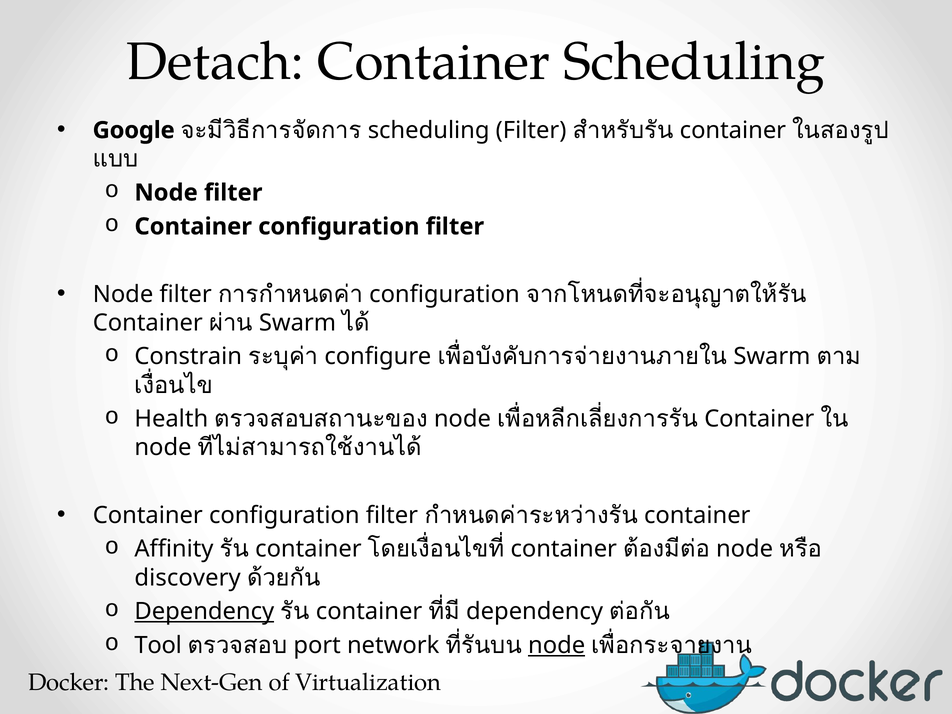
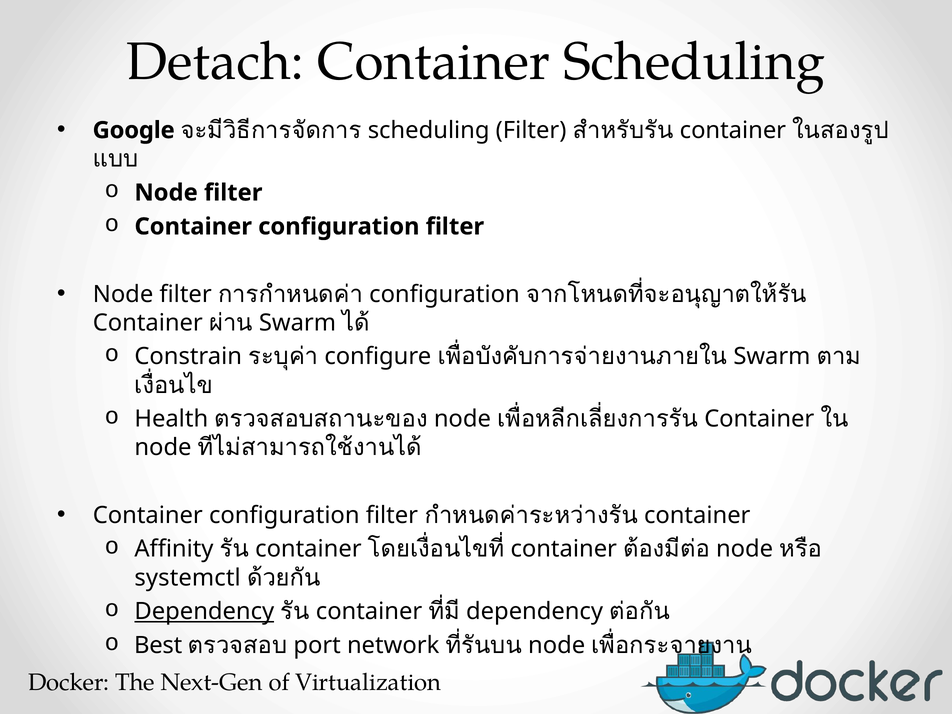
discovery: discovery -> systemctl (188, 578)
Tool: Tool -> Best (158, 645)
node underline: present -> none (557, 645)
